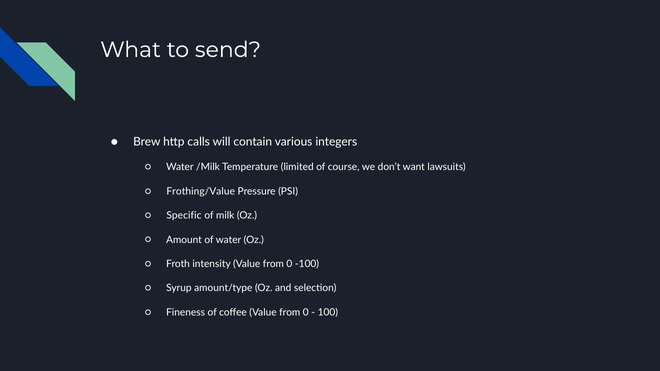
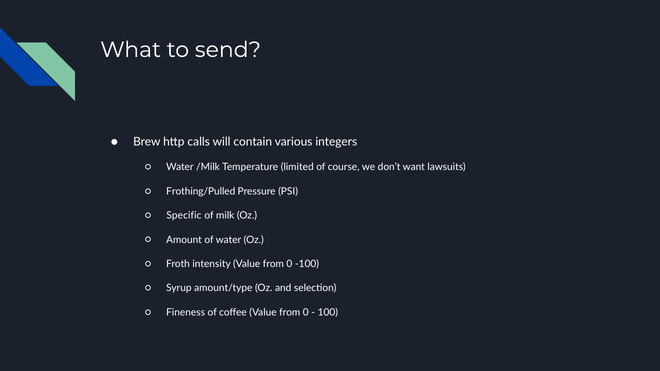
Frothing/Value: Frothing/Value -> Frothing/Pulled (201, 191)
